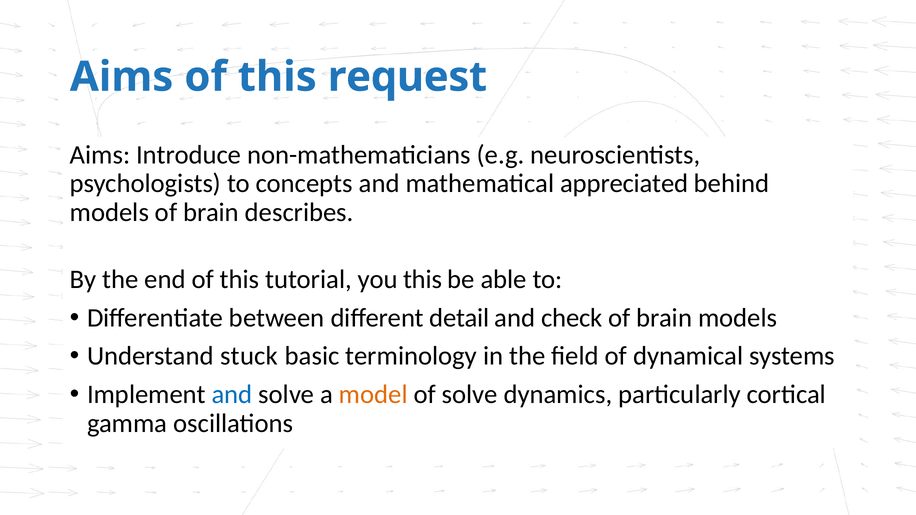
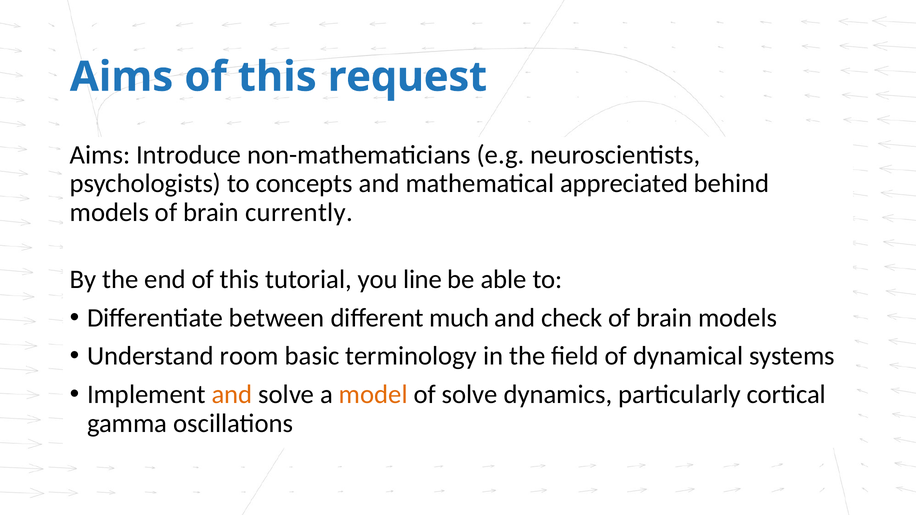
describes: describes -> currently (299, 212)
you this: this -> line (423, 280)
detail: detail -> much (459, 318)
stuck: stuck -> room (249, 356)
and colour: blue -> orange (232, 395)
